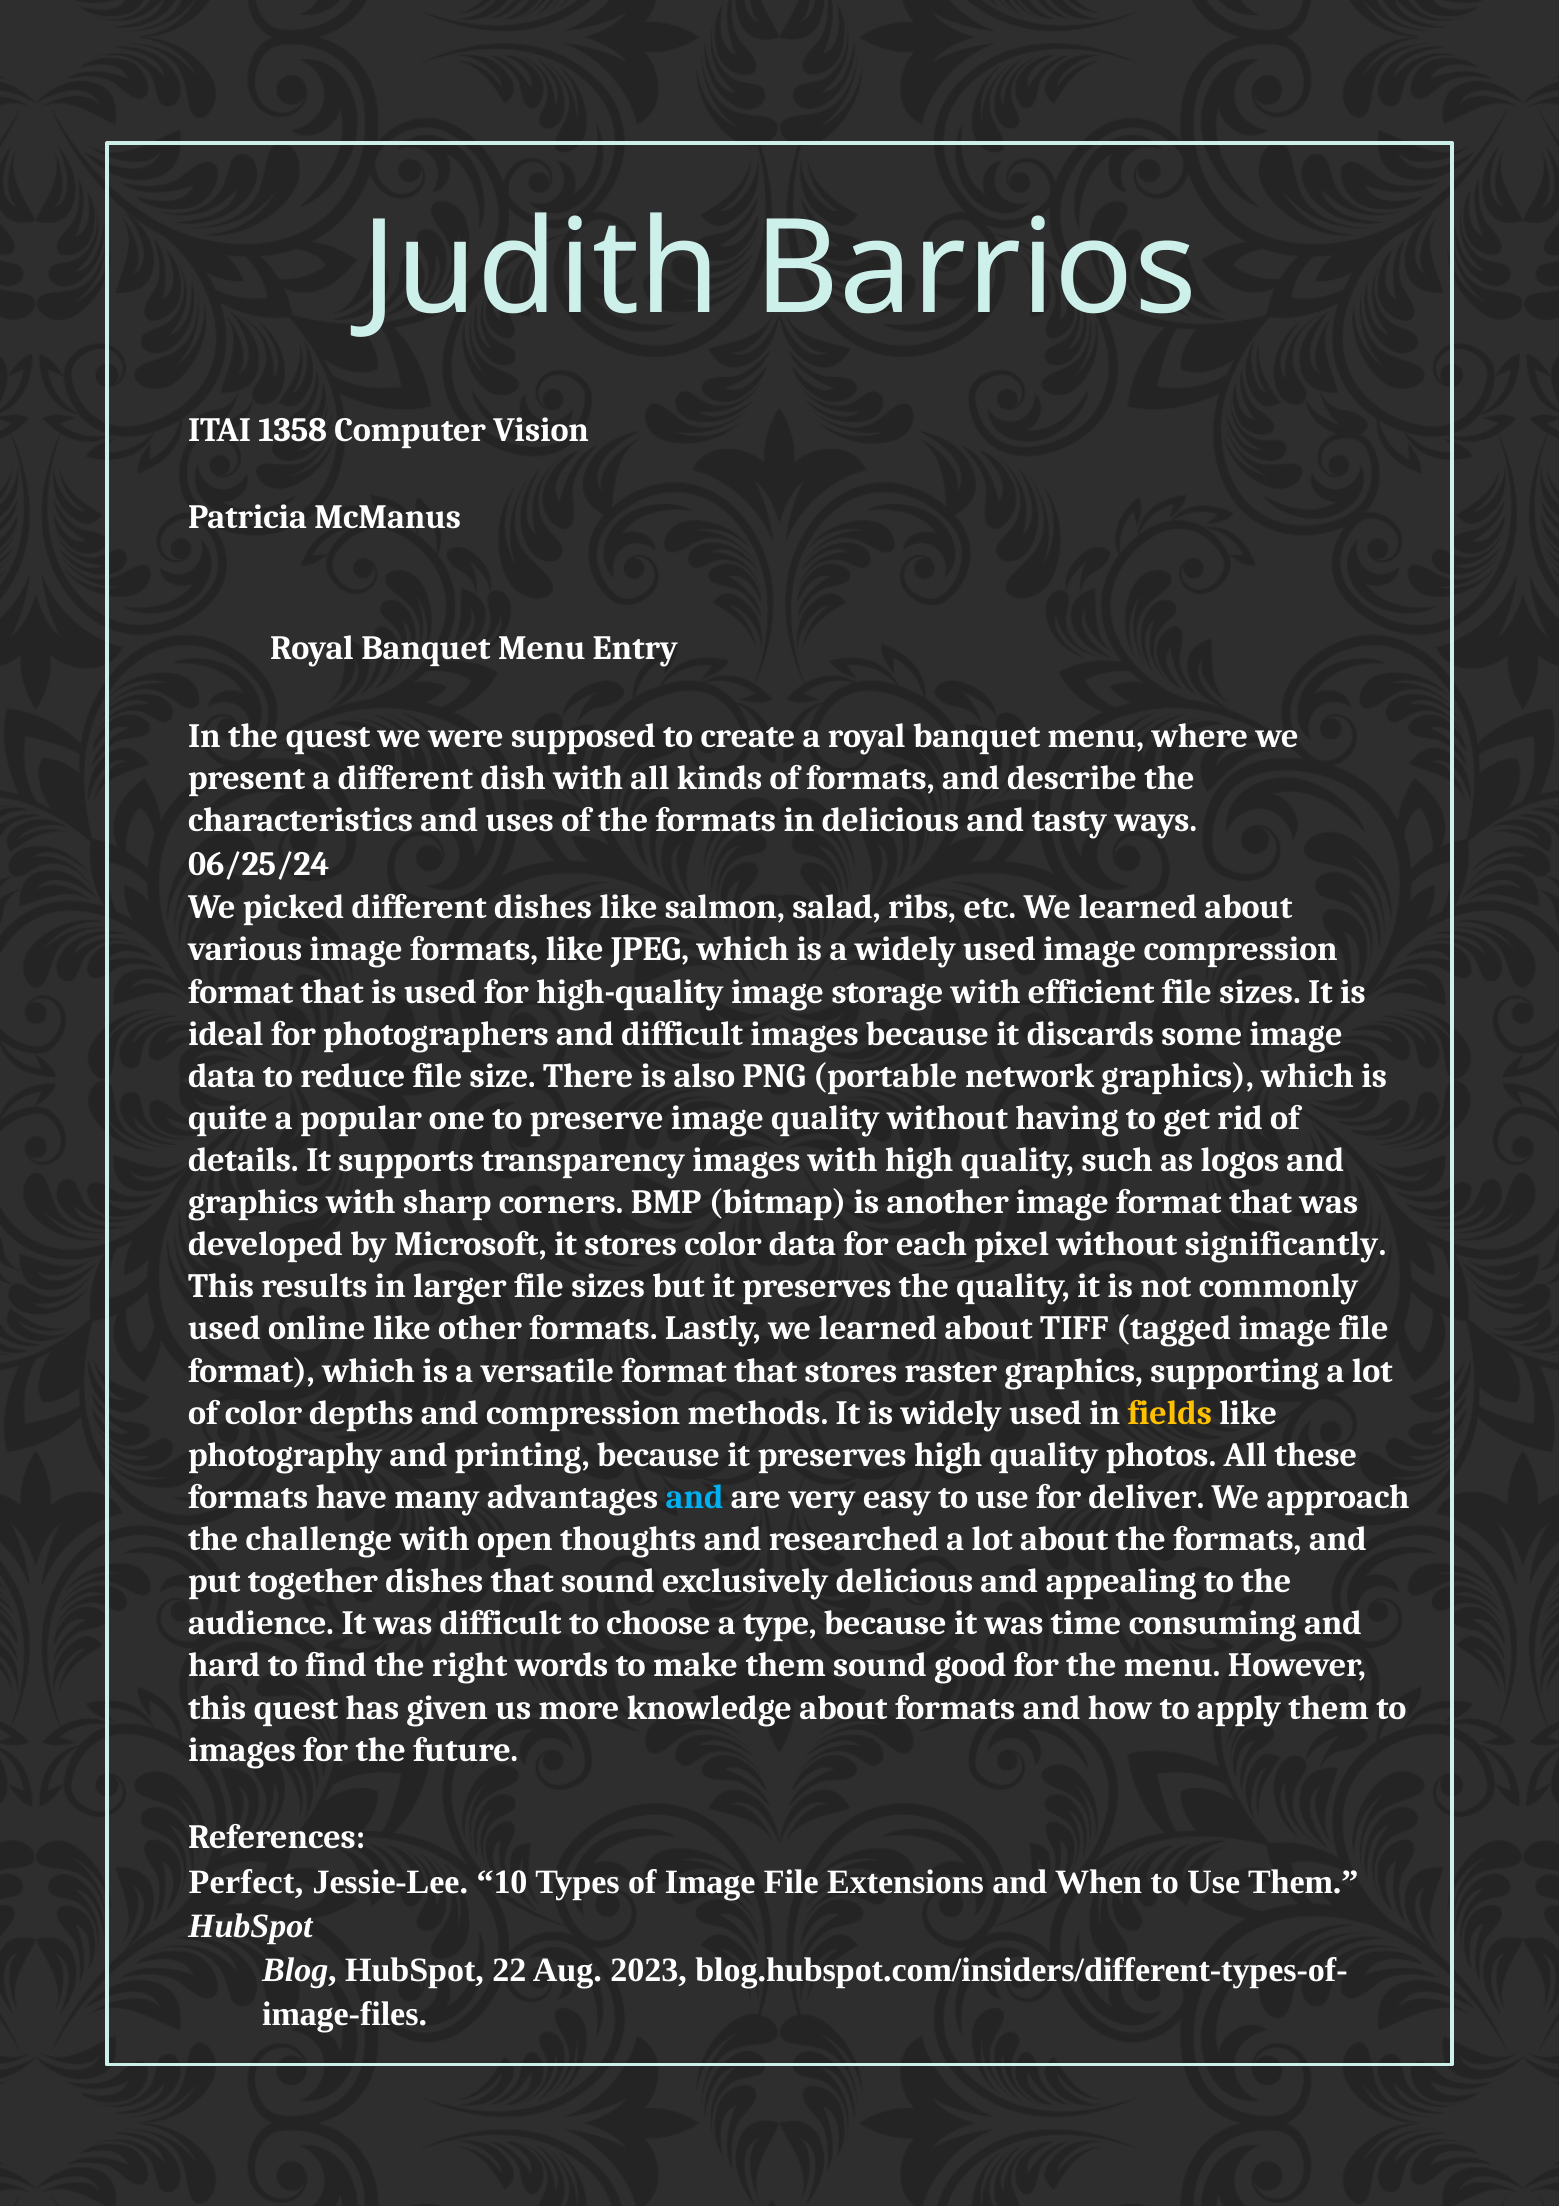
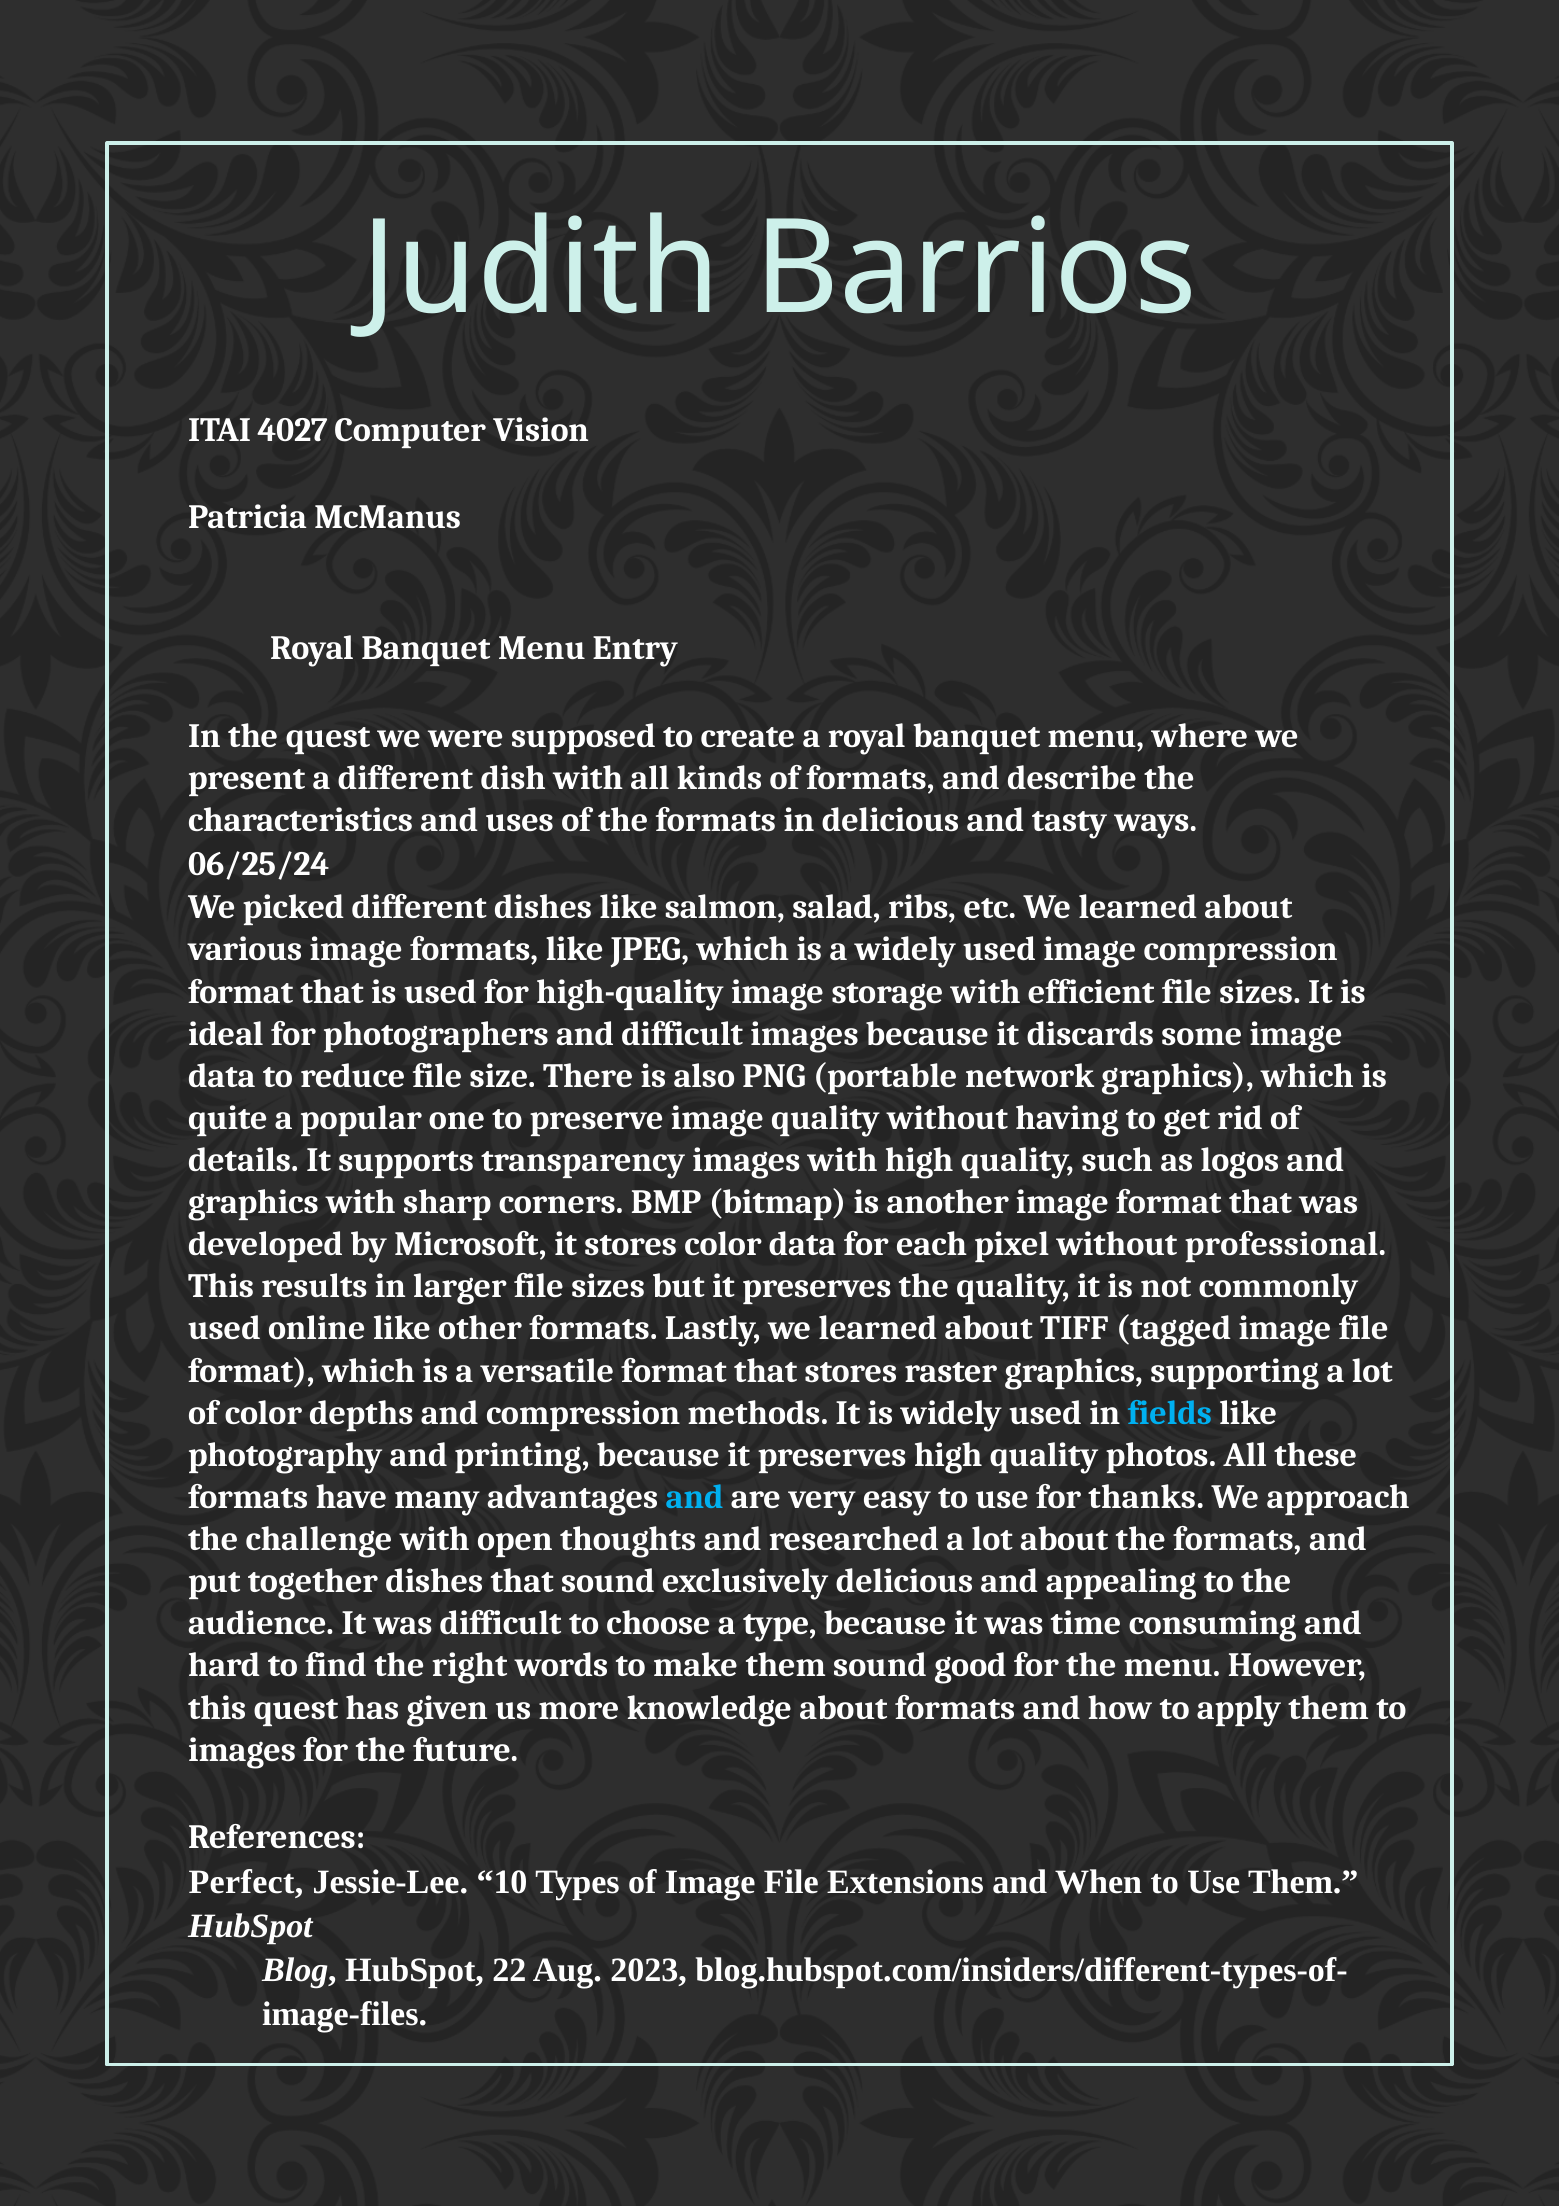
1358: 1358 -> 4027 (293, 430)
significantly: significantly -> professional (1286, 1244)
fields colour: yellow -> light blue (1170, 1412)
deliver: deliver -> thanks (1146, 1496)
